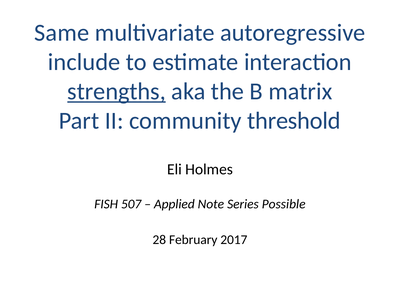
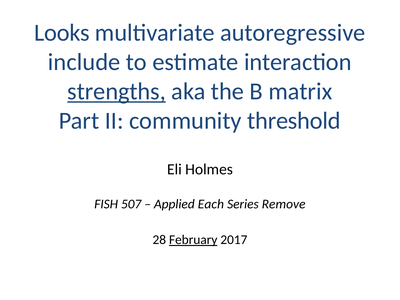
Same: Same -> Looks (62, 33)
Note: Note -> Each (211, 204)
Possible: Possible -> Remove (284, 204)
February underline: none -> present (193, 240)
